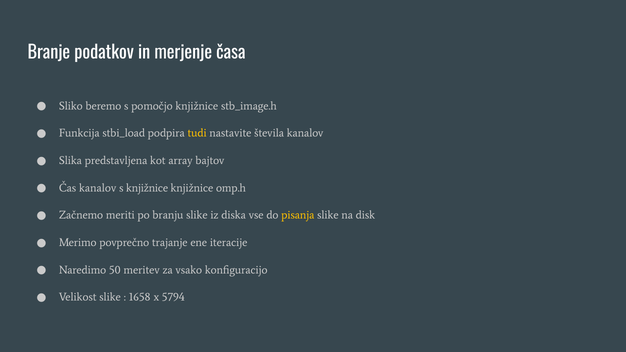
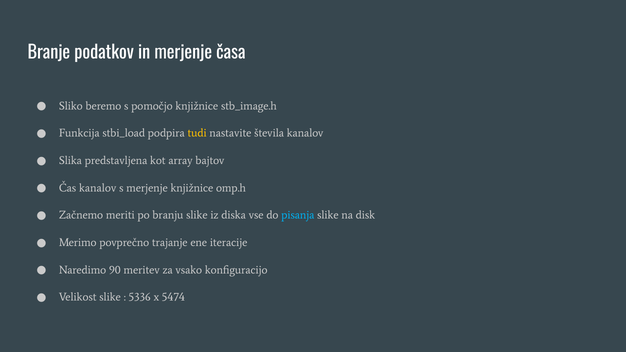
s knjižnice: knjižnice -> merjenje (147, 188)
pisanja colour: yellow -> light blue (298, 215)
50: 50 -> 90 (115, 270)
1658: 1658 -> 5336 (140, 297)
5794: 5794 -> 5474 (173, 297)
